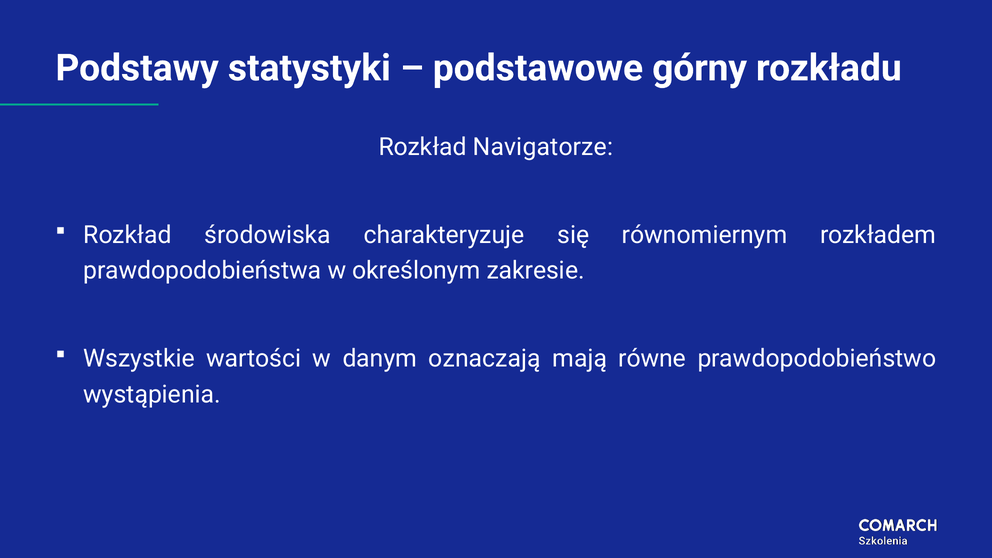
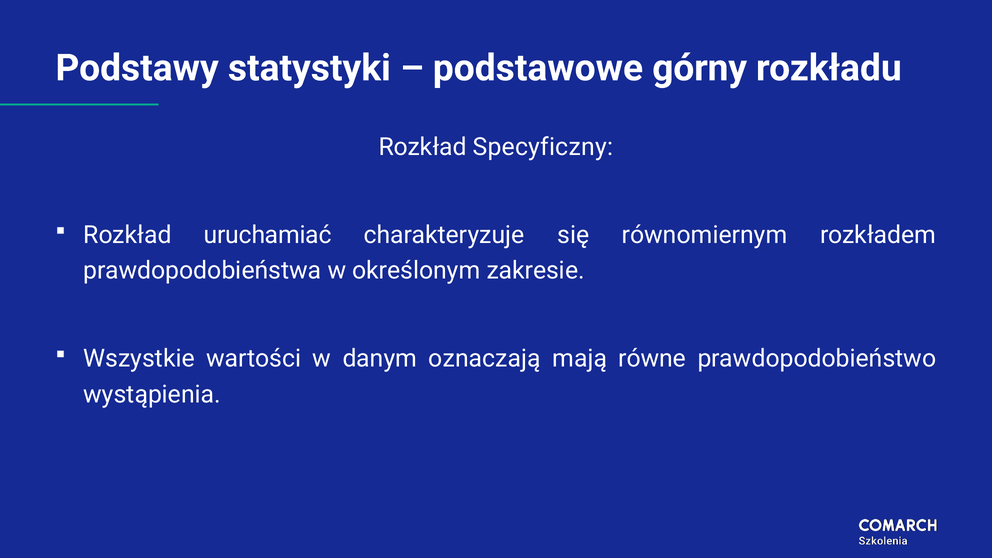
Navigatorze: Navigatorze -> Specyficzny (543, 147)
środowiska: środowiska -> uruchamiać (268, 235)
